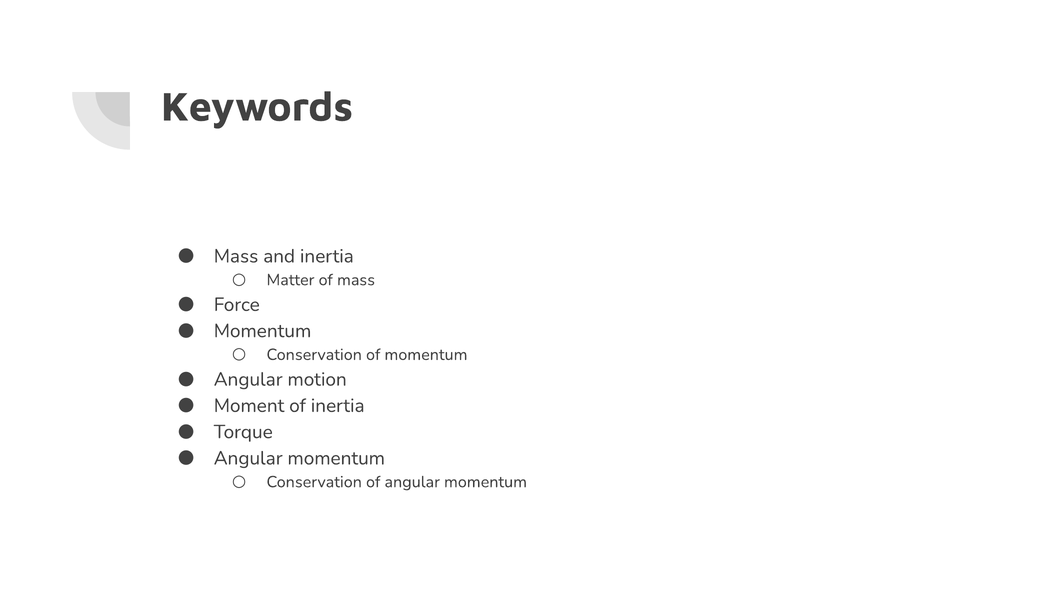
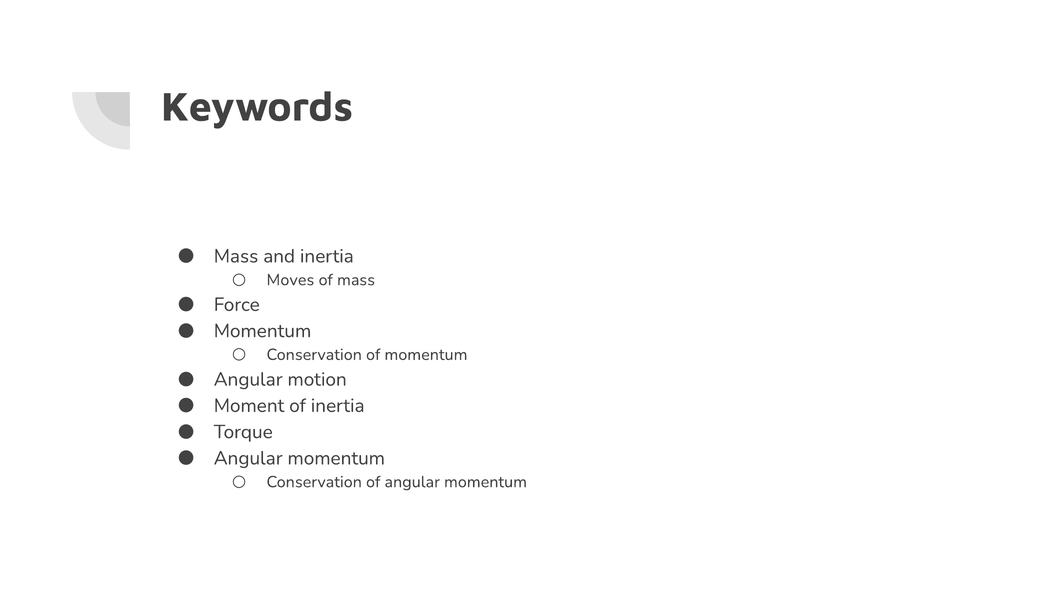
Matter: Matter -> Moves (290, 280)
